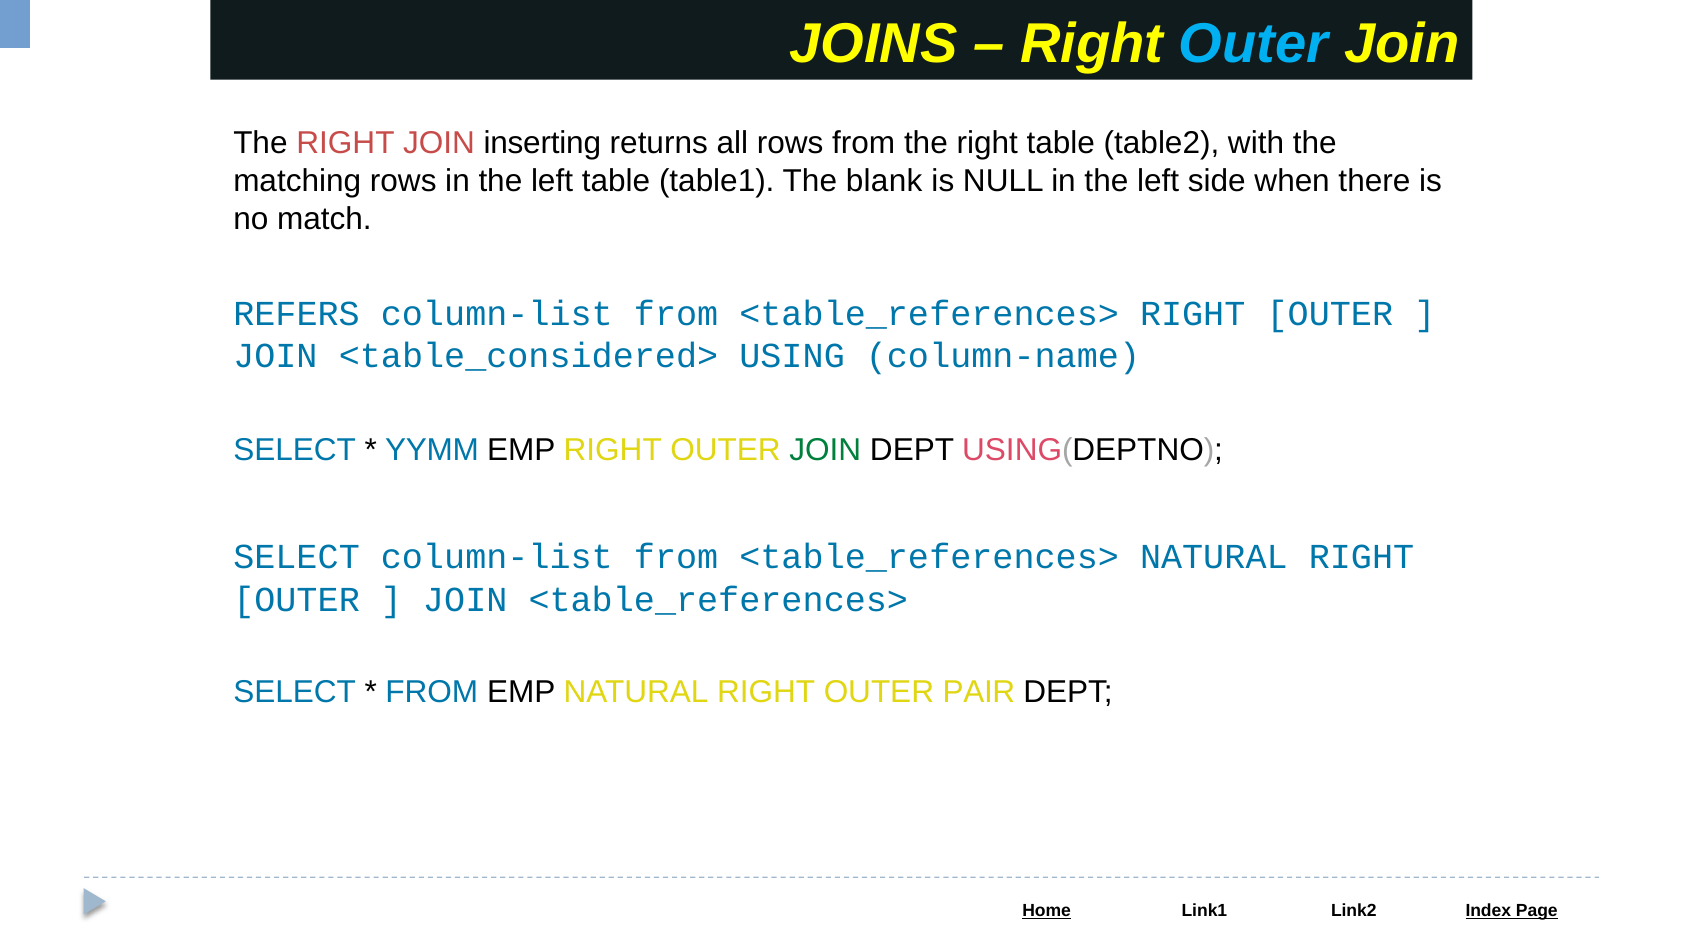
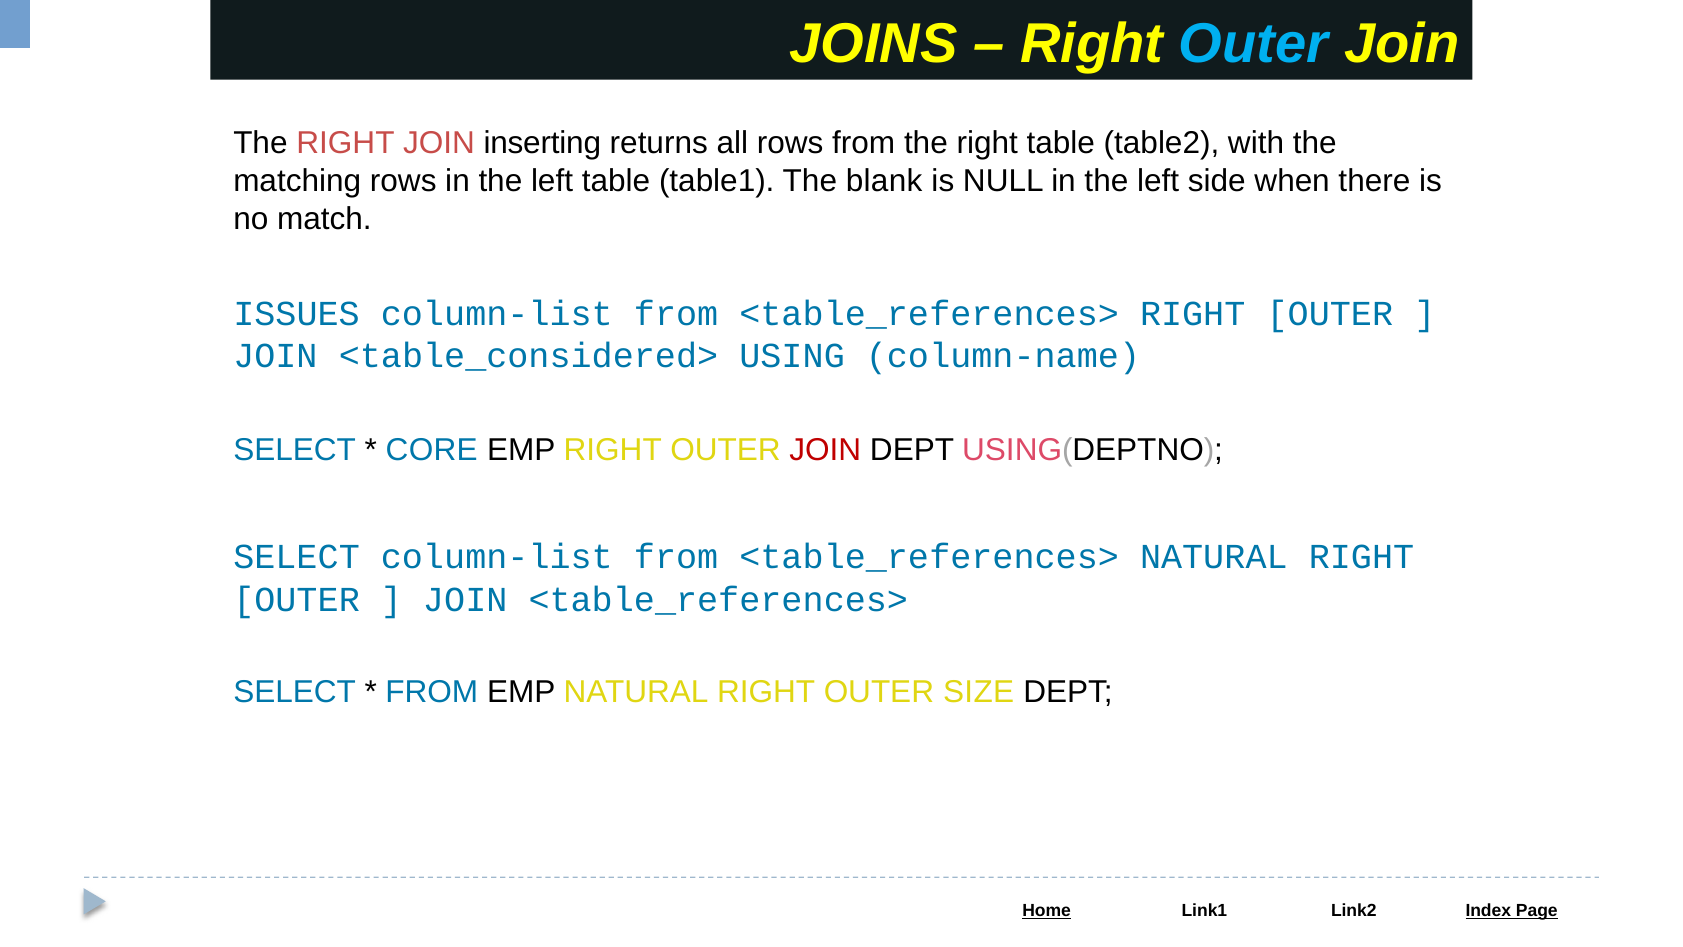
REFERS: REFERS -> ISSUES (297, 314)
YYMM: YYMM -> CORE (432, 450)
JOIN colour: green -> red (825, 450)
PAIR: PAIR -> SIZE (979, 692)
